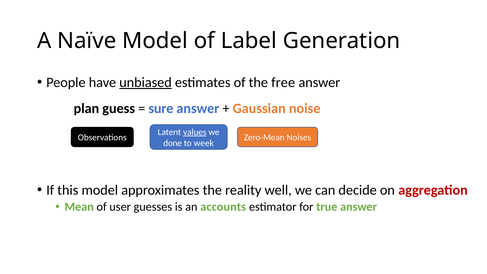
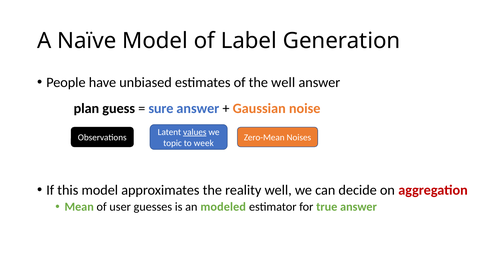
unbiased underline: present -> none (146, 82)
the free: free -> well (283, 82)
done: done -> topic (173, 143)
accounts: accounts -> modeled (223, 207)
